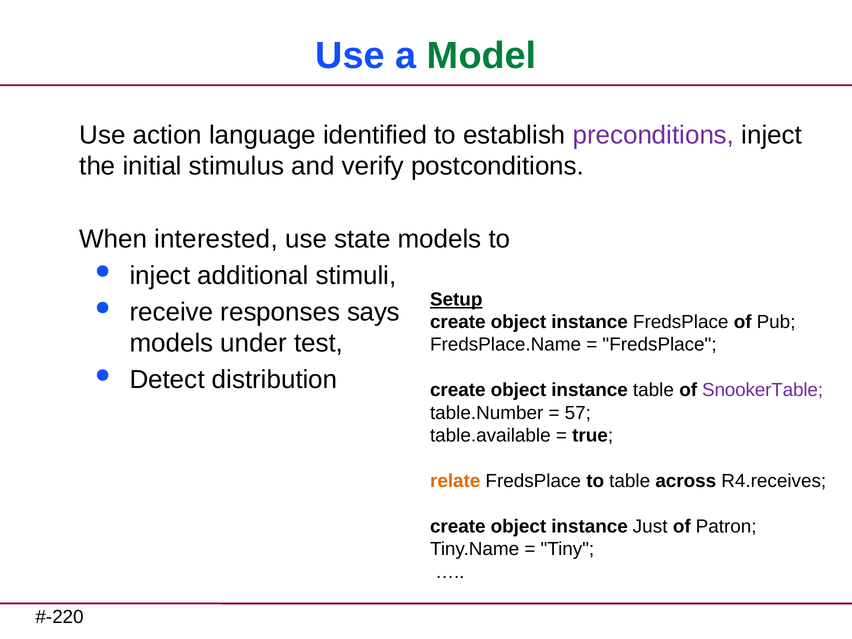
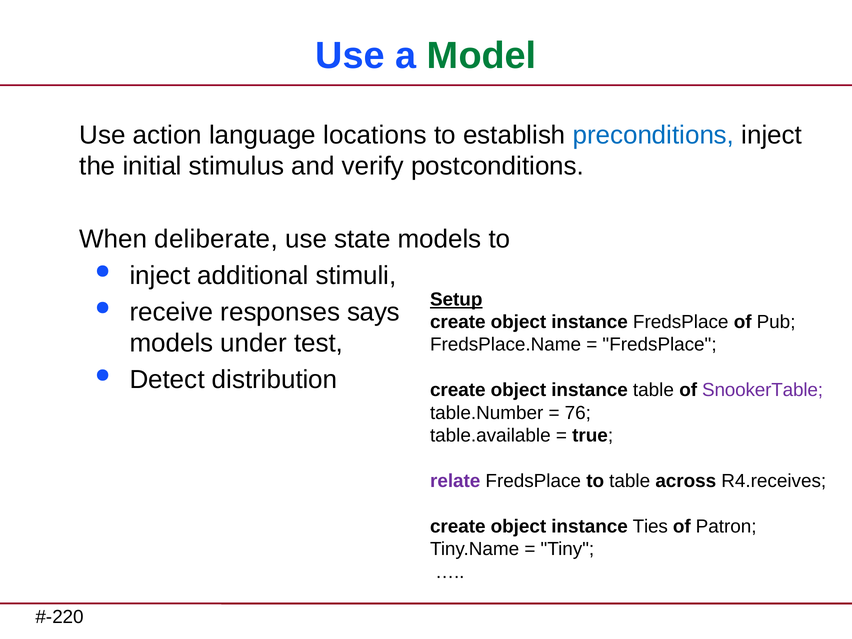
identified: identified -> locations (375, 135)
preconditions colour: purple -> blue (653, 135)
interested: interested -> deliberate (216, 239)
57: 57 -> 76 (578, 413)
relate colour: orange -> purple (455, 481)
Just: Just -> Ties (650, 526)
